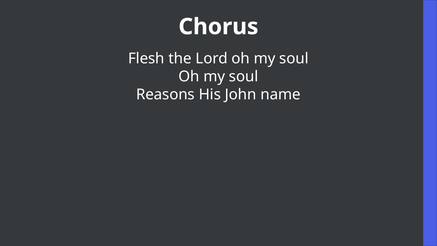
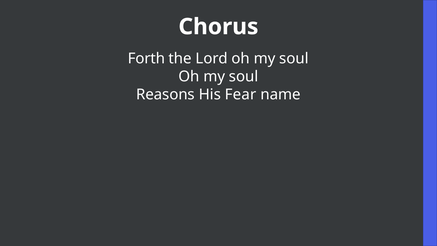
Flesh: Flesh -> Forth (146, 58)
John: John -> Fear (241, 94)
